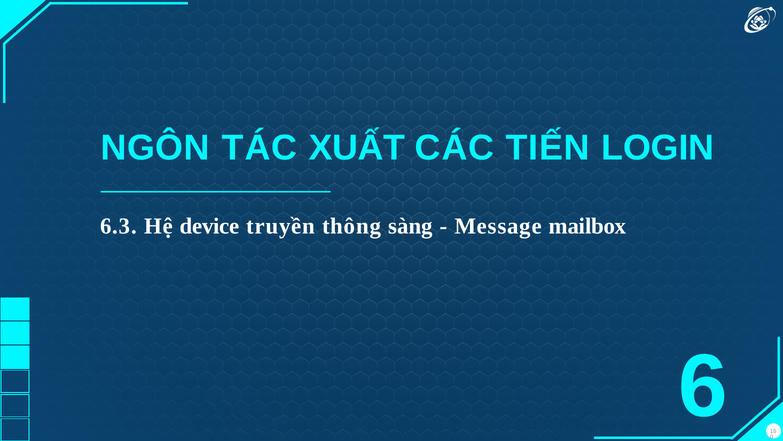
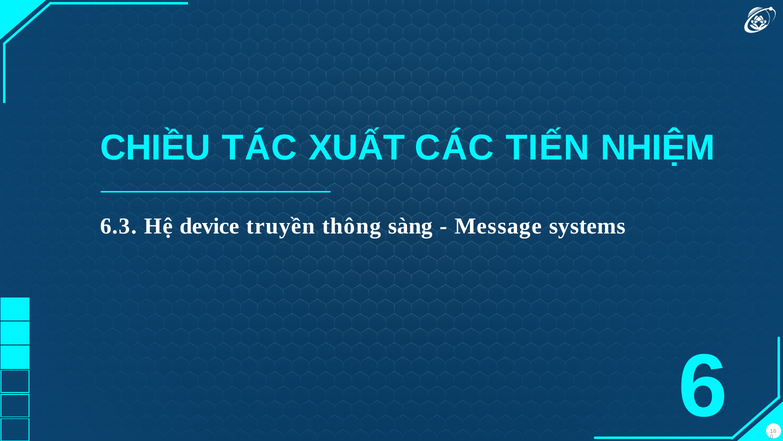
NGÔN: NGÔN -> CHIỀU (155, 148)
LOGIN: LOGIN -> NHIỆM (658, 148)
mailbox: mailbox -> systems (587, 226)
